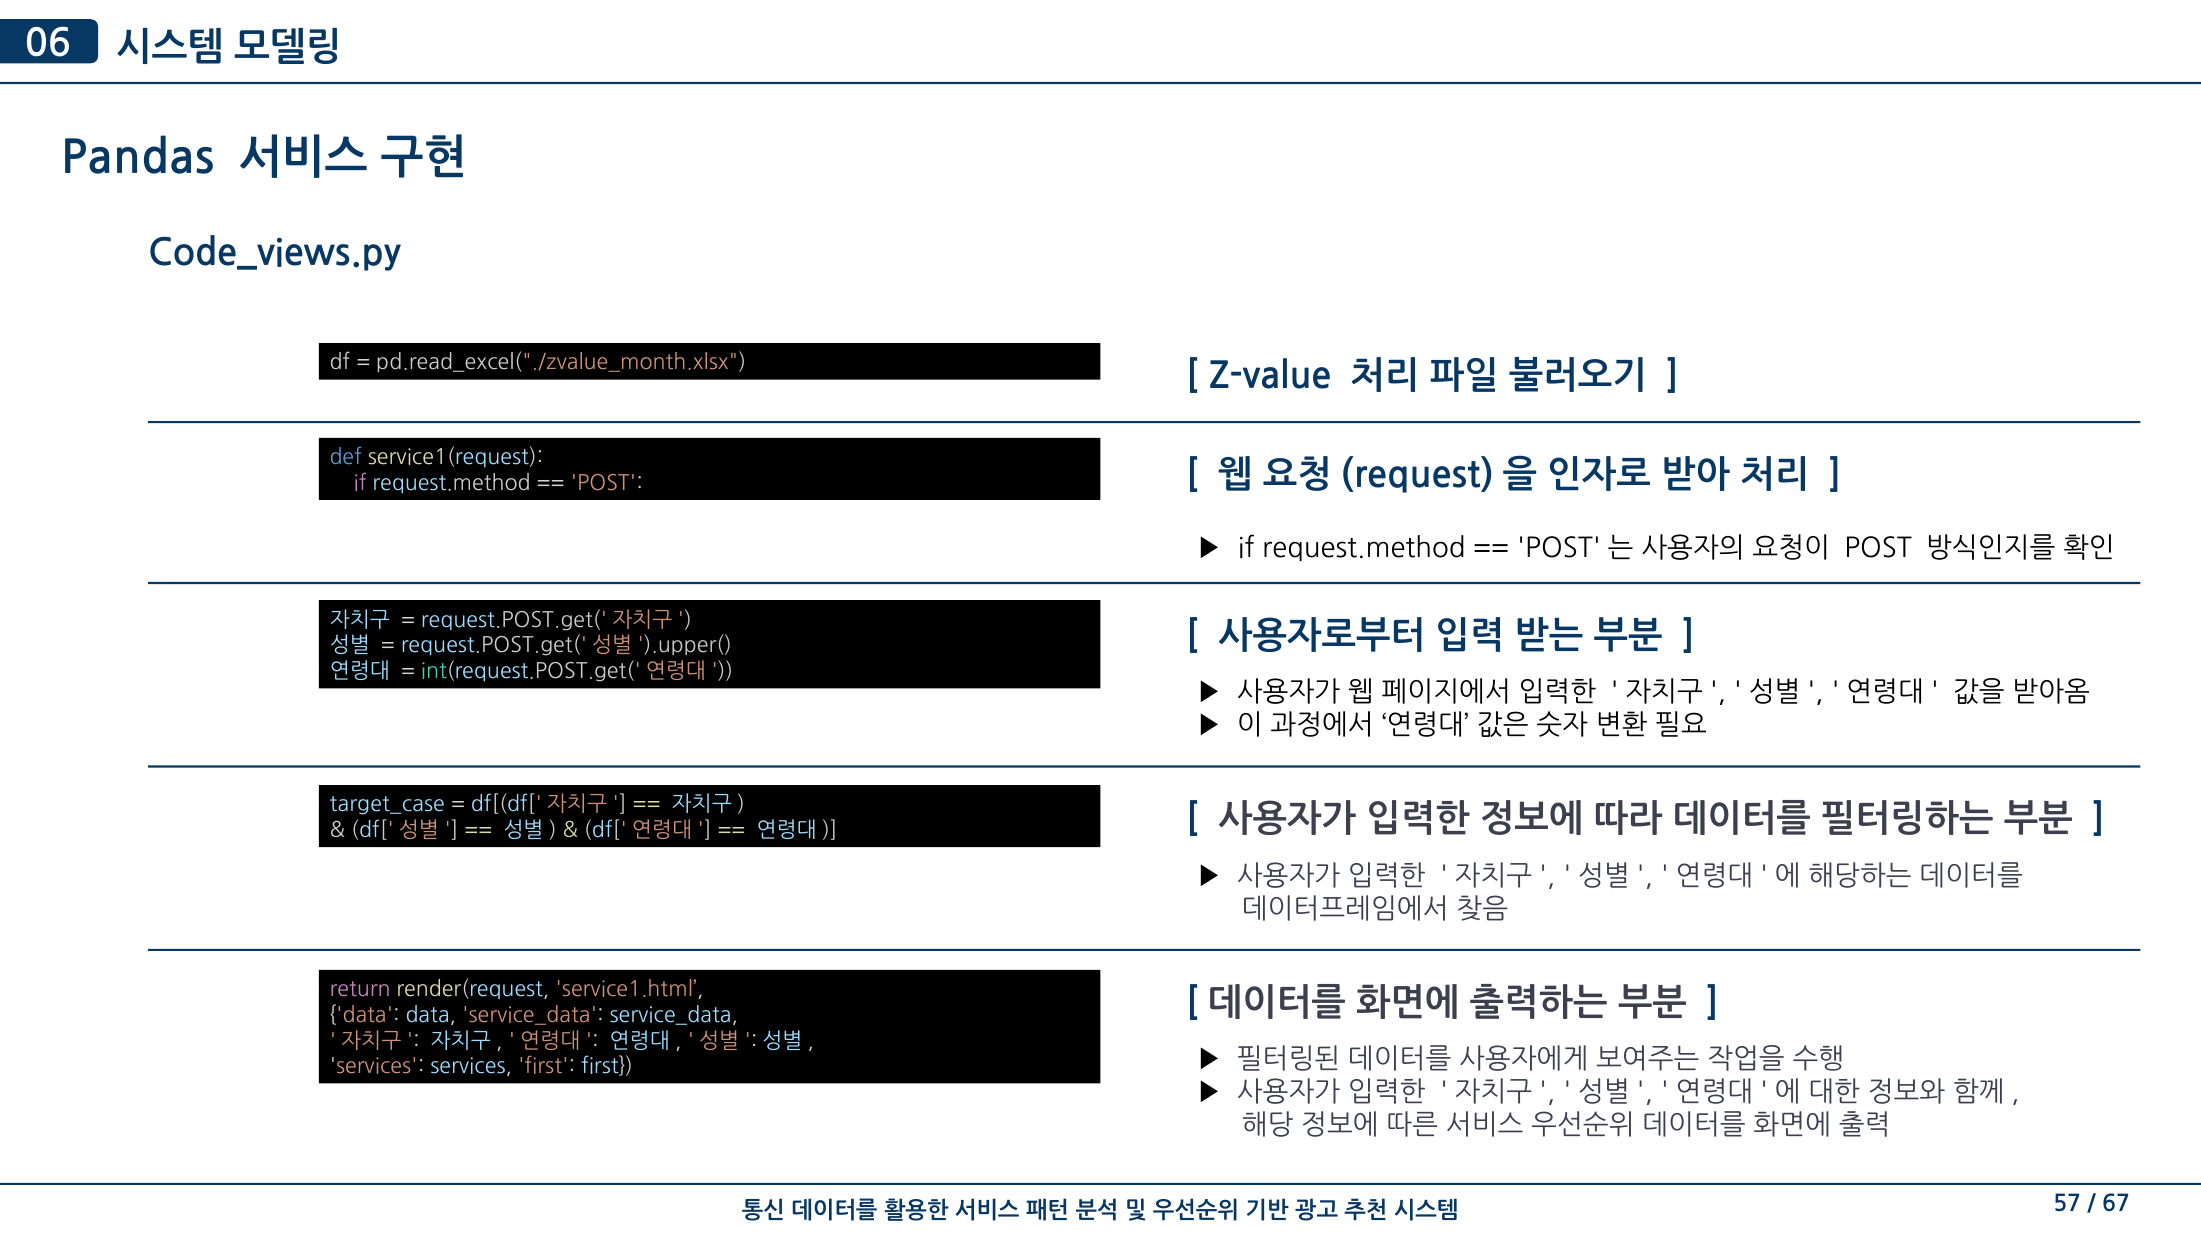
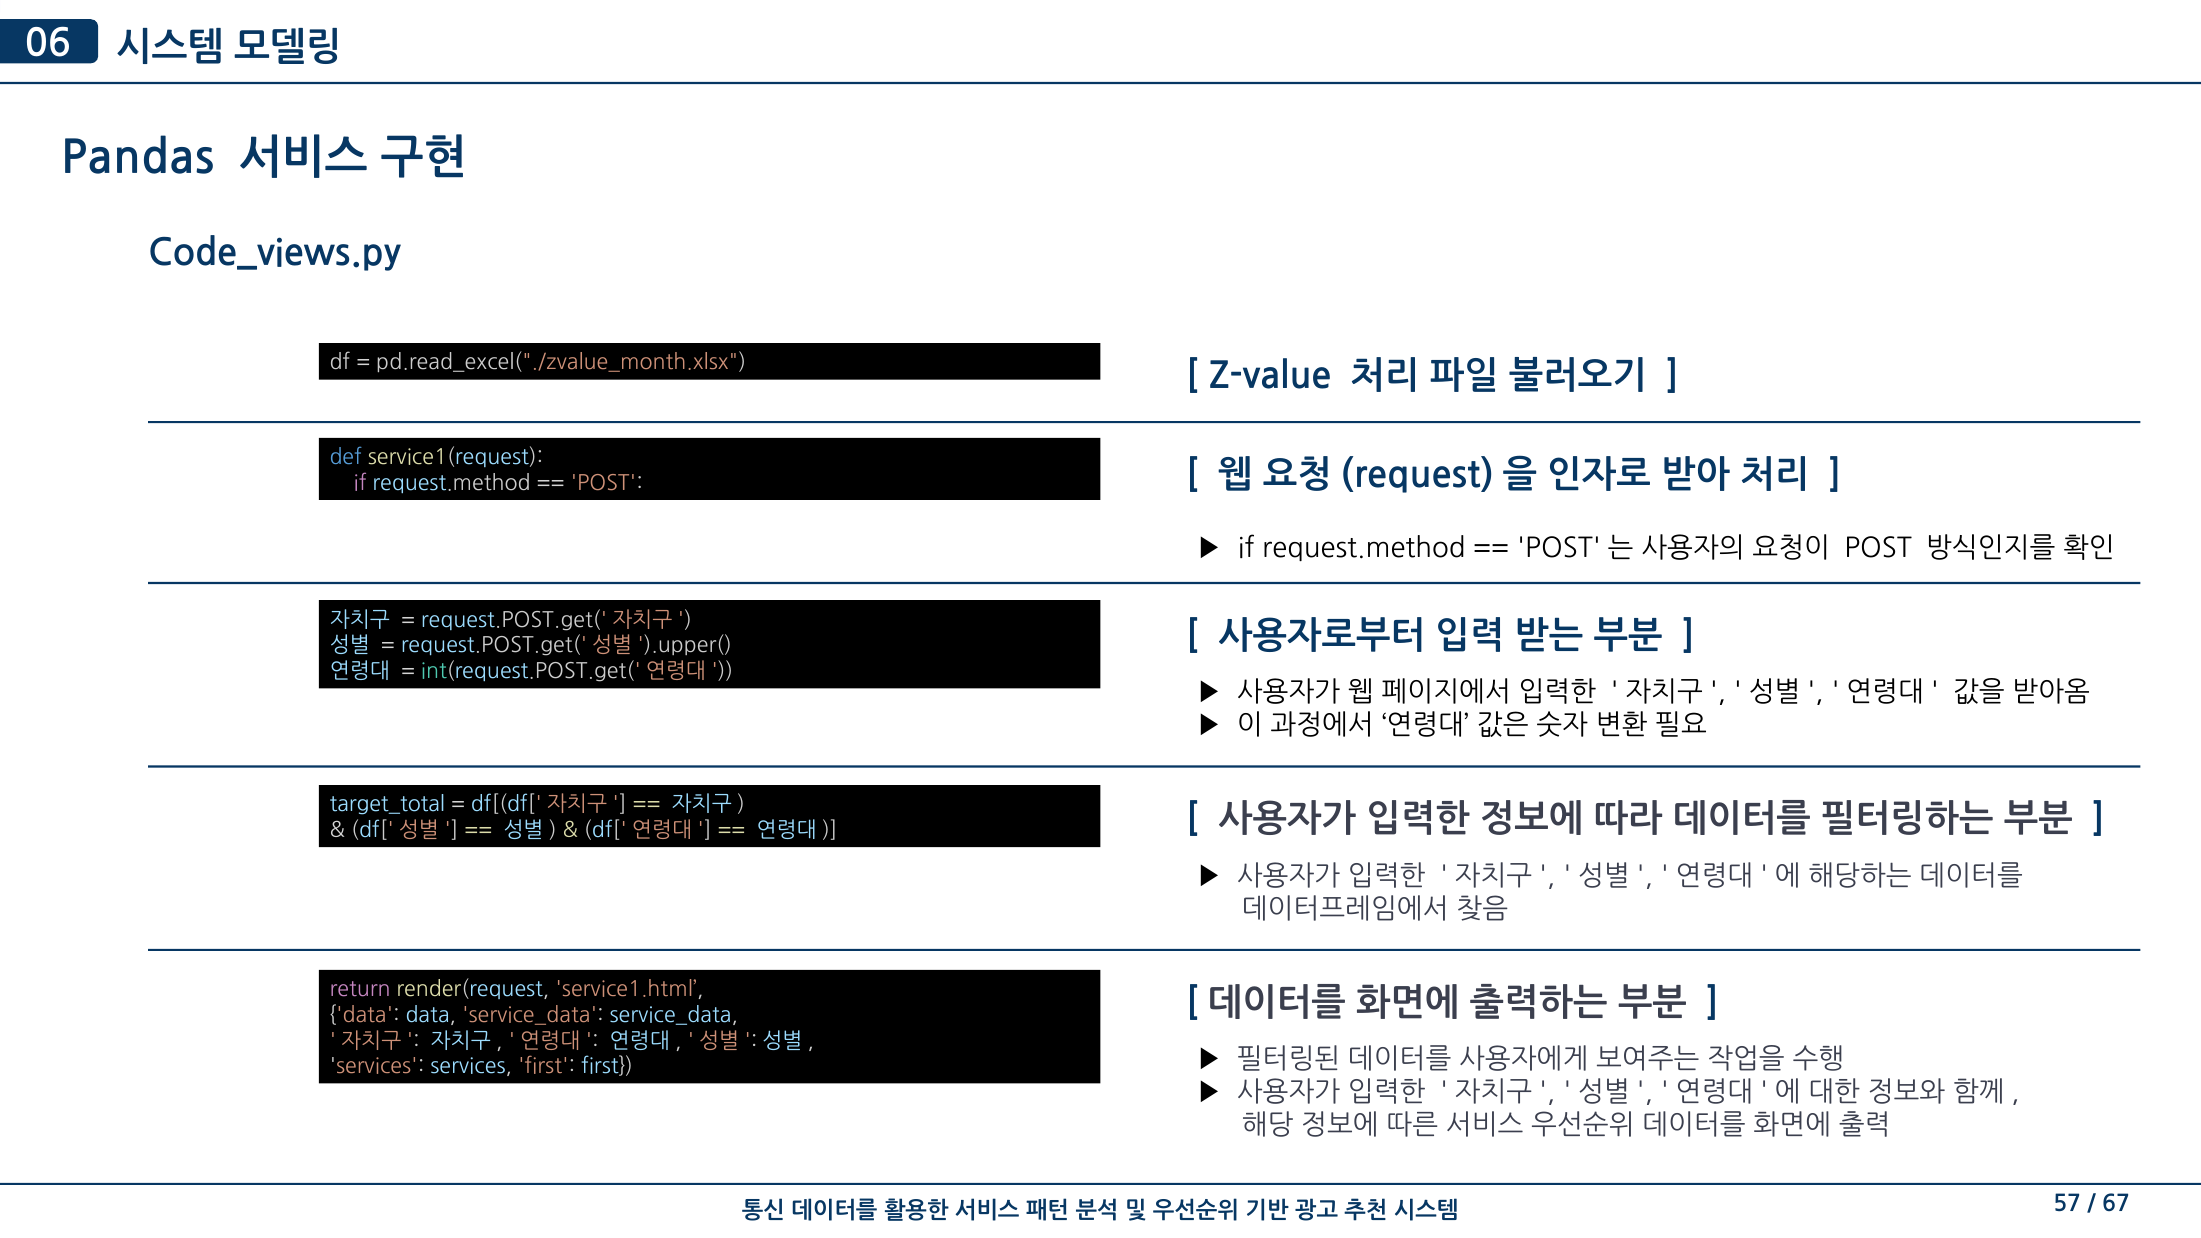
target_case: target_case -> target_total (387, 805)
